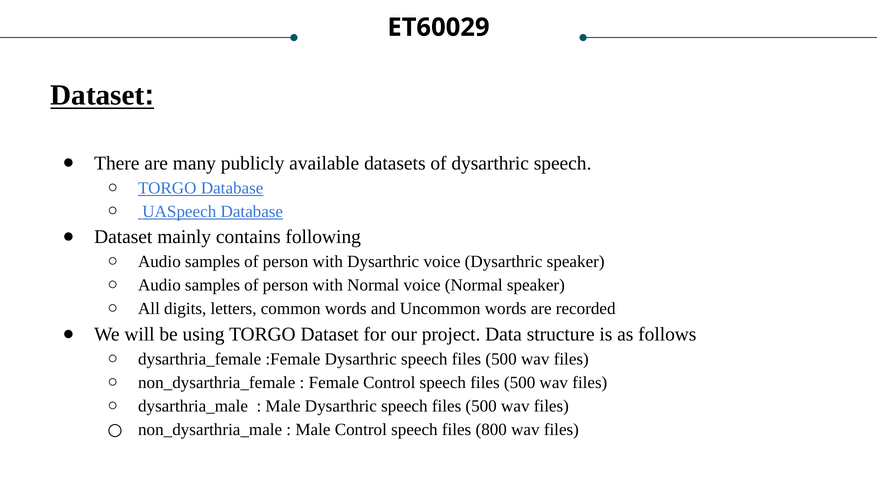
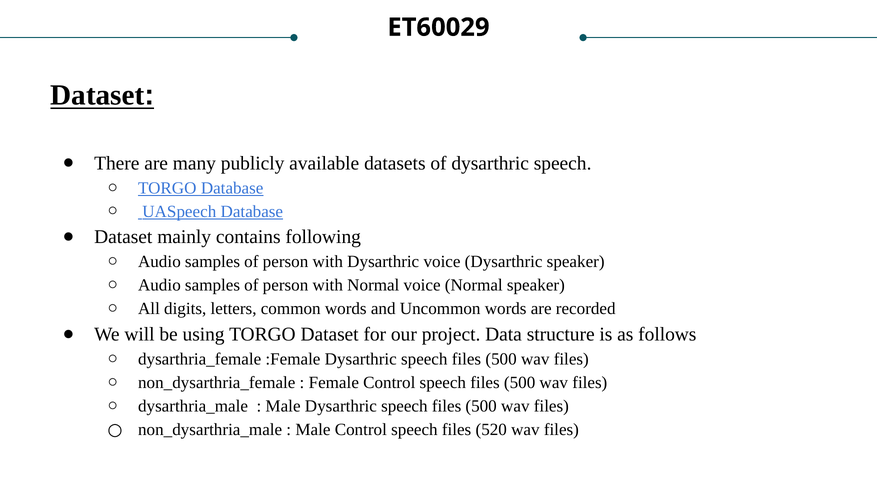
800: 800 -> 520 (491, 430)
